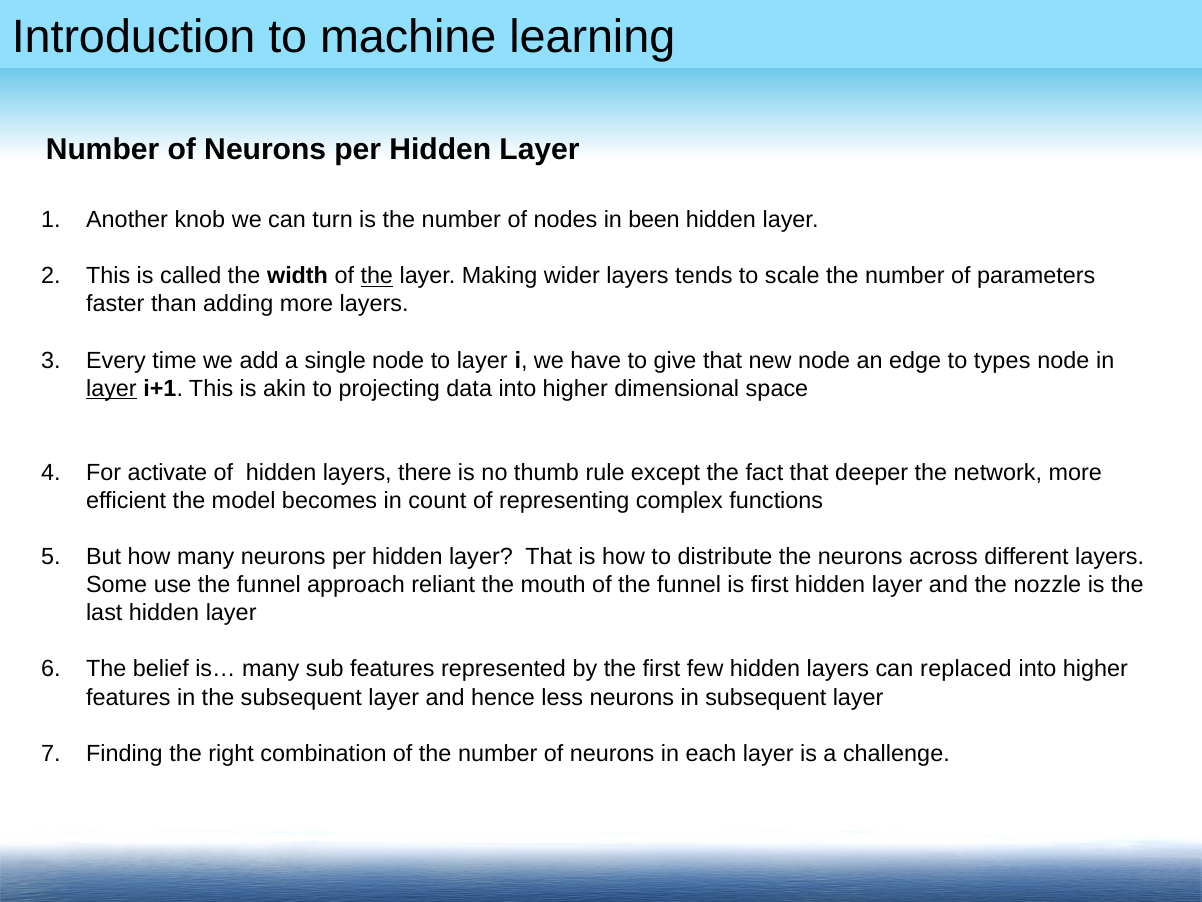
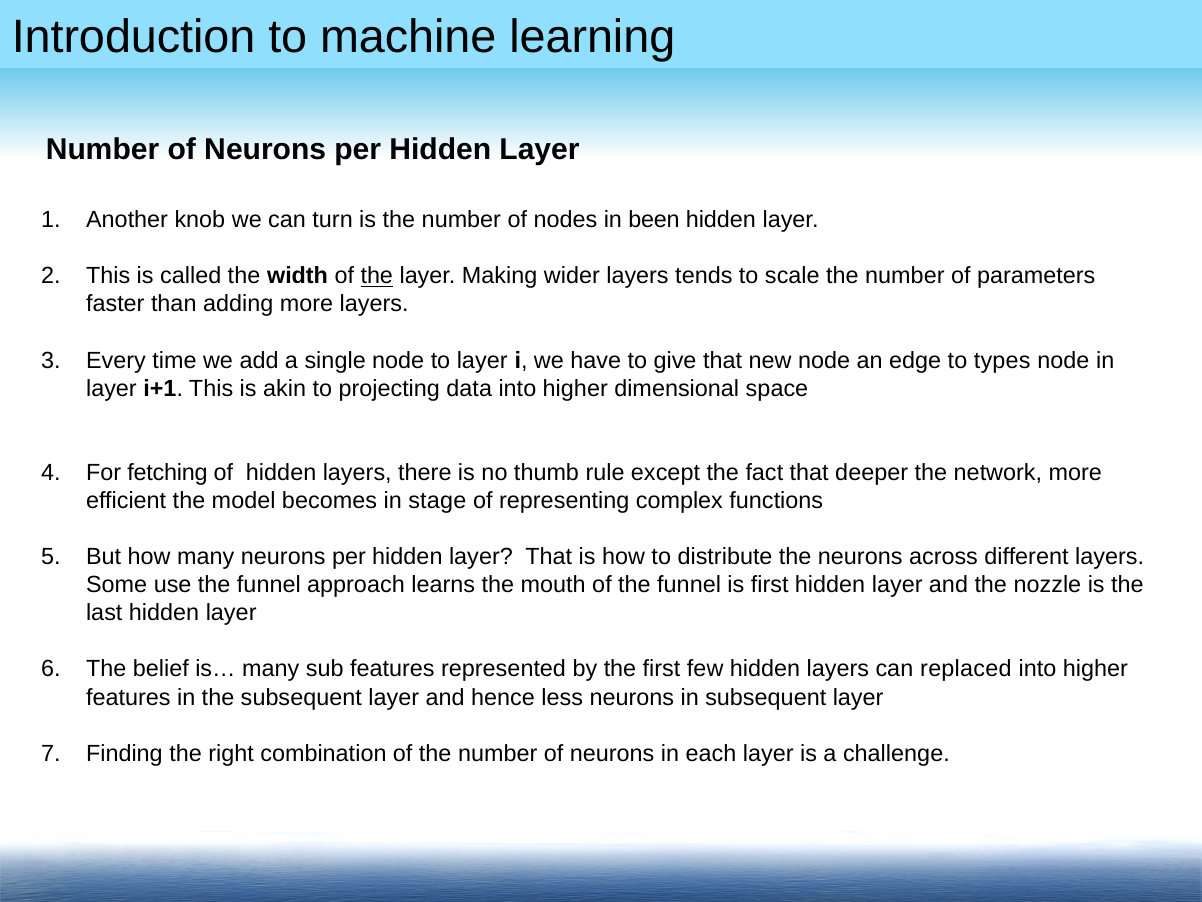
layer underline: present -> none (111, 388)
activate: activate -> fetching (167, 472)
count: count -> stage (437, 501)
reliant: reliant -> learns (443, 585)
